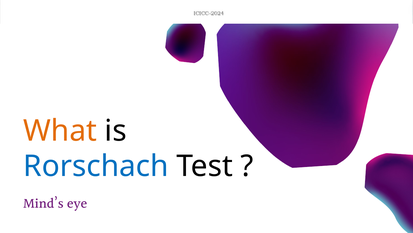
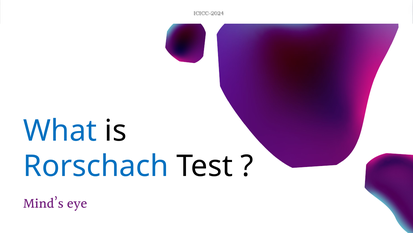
What colour: orange -> blue (60, 131)
